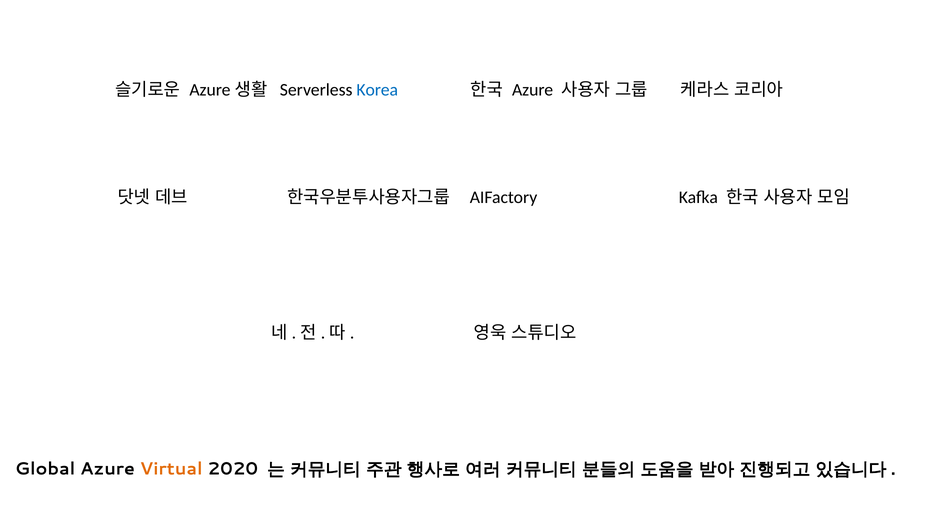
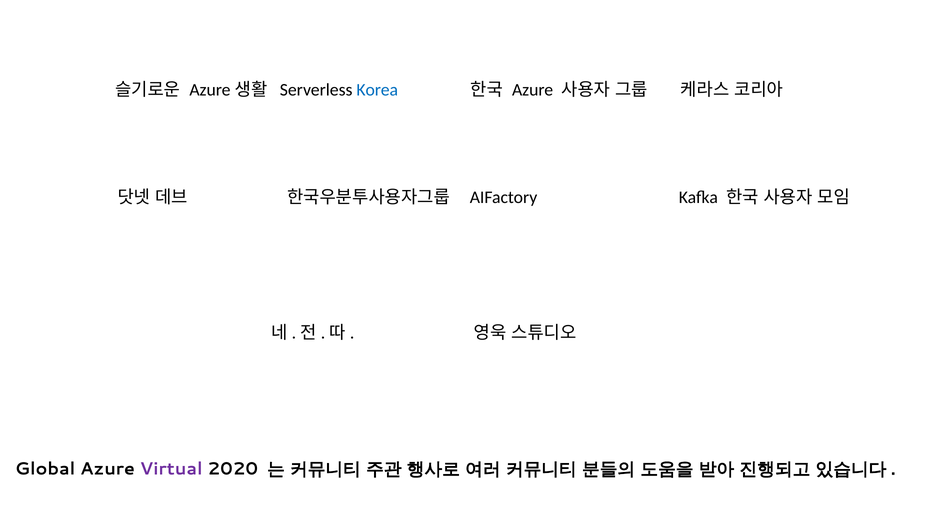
Virtual colour: orange -> purple (171, 469)
